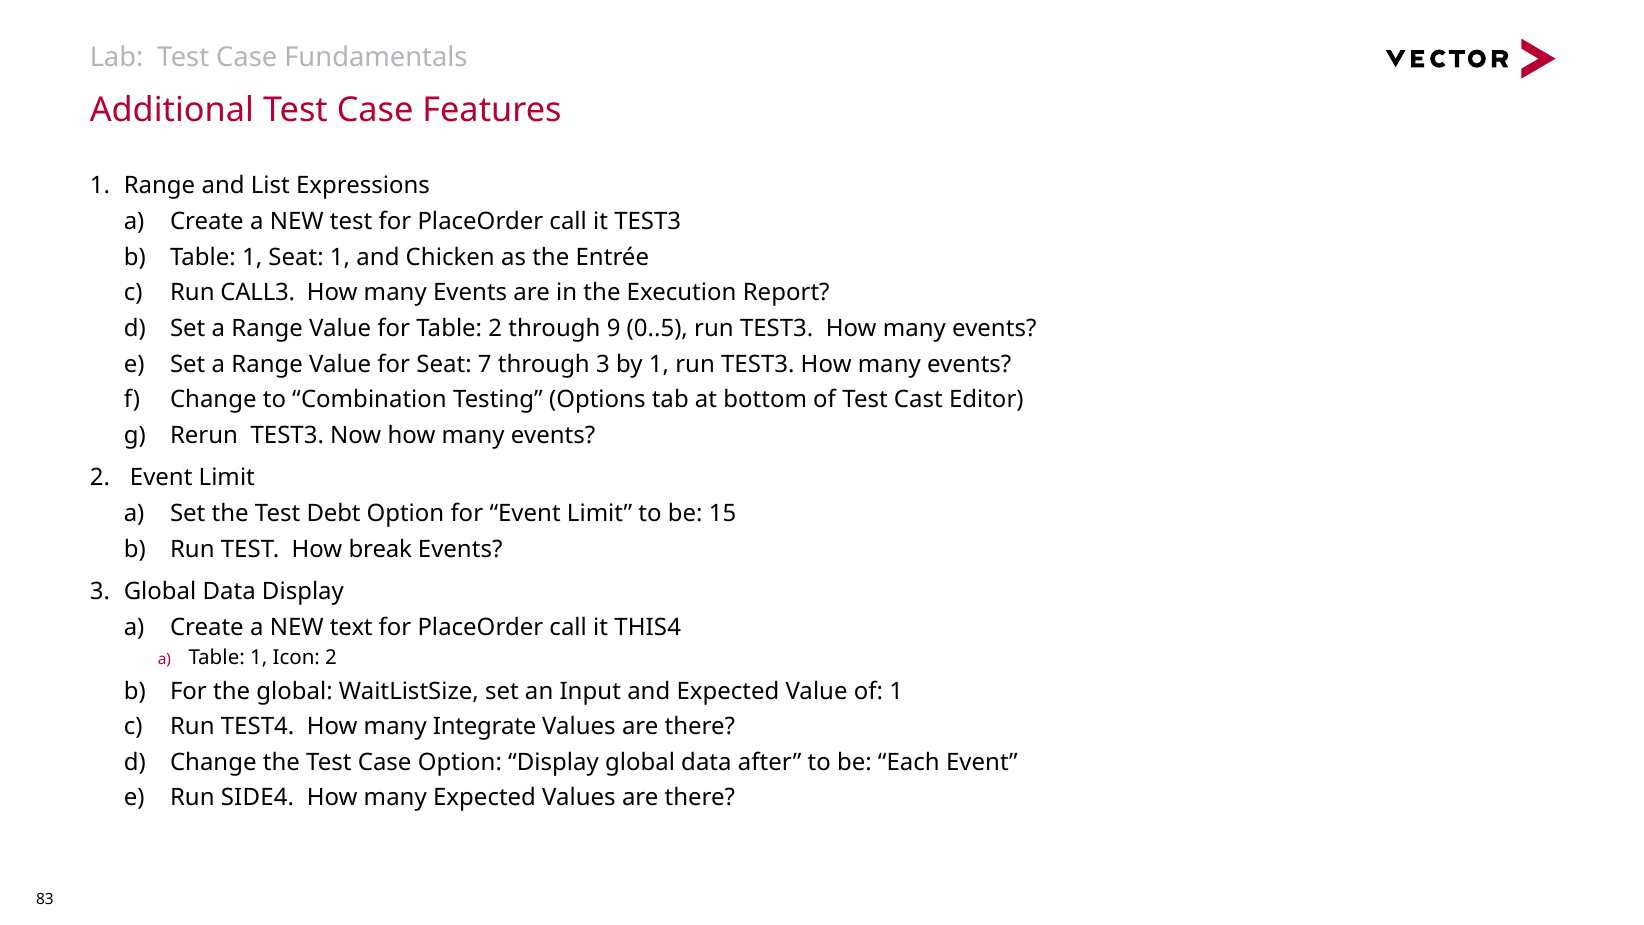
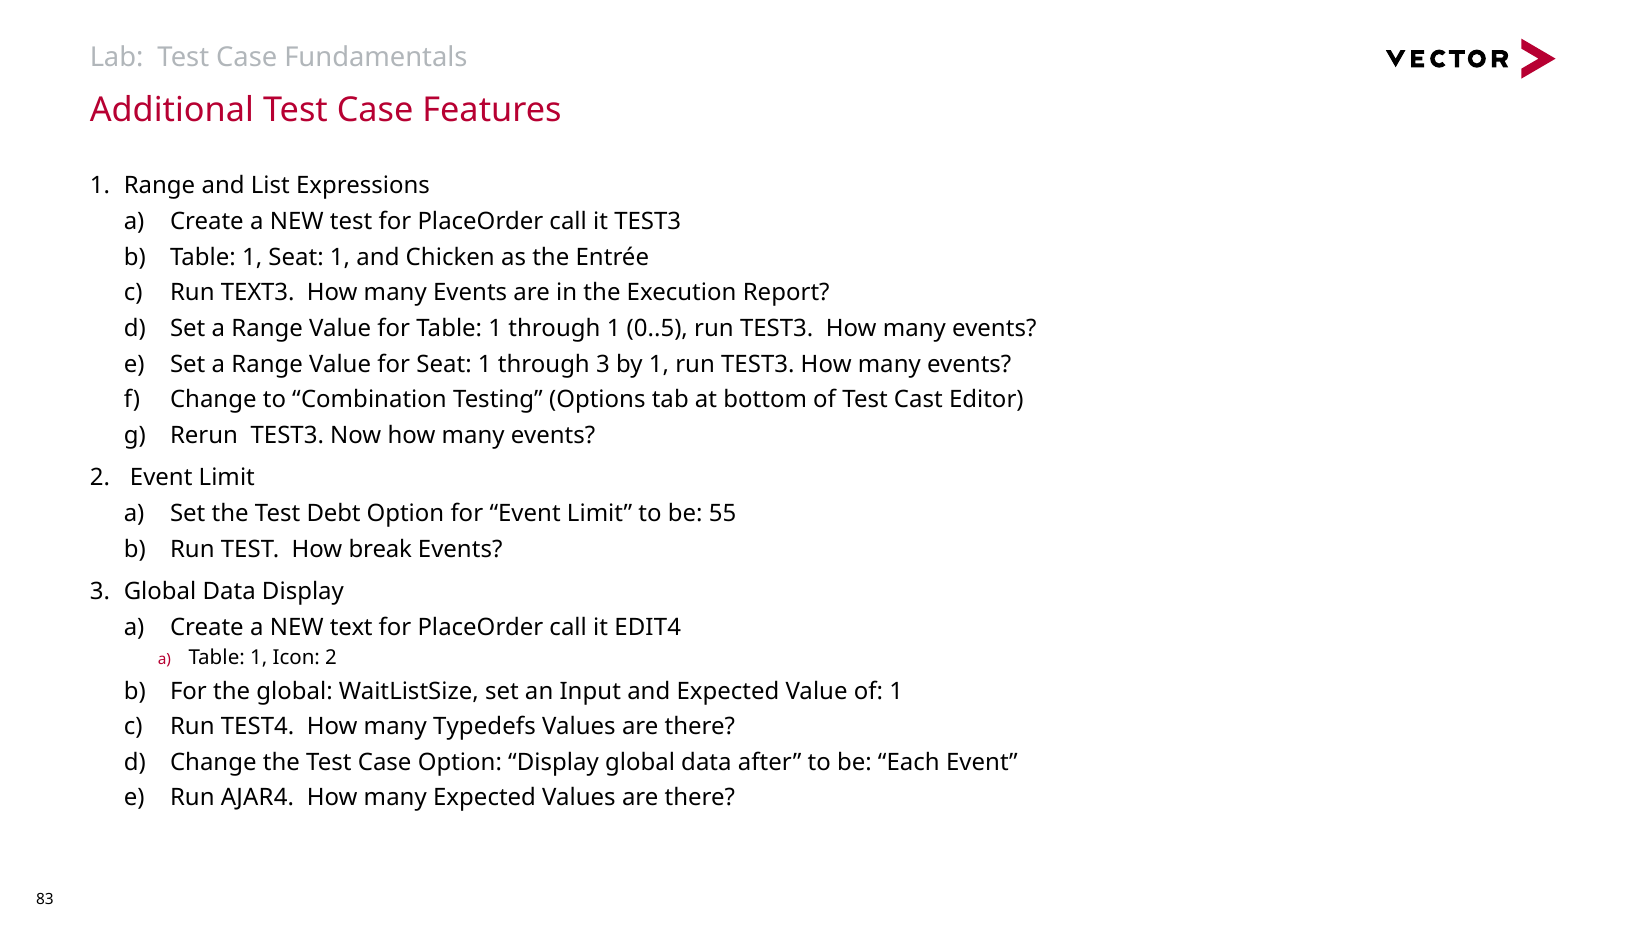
CALL3: CALL3 -> TEXT3 (258, 293)
for Table 2: 2 -> 1 (495, 328)
through 9: 9 -> 1 (614, 328)
for Seat 7: 7 -> 1 (485, 364)
15: 15 -> 55 (723, 513)
THIS4: THIS4 -> EDIT4 (648, 627)
Integrate: Integrate -> Typedefs (484, 727)
SIDE4: SIDE4 -> AJAR4 (257, 798)
